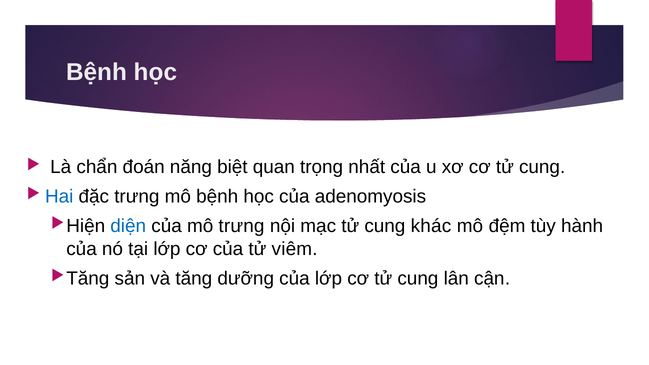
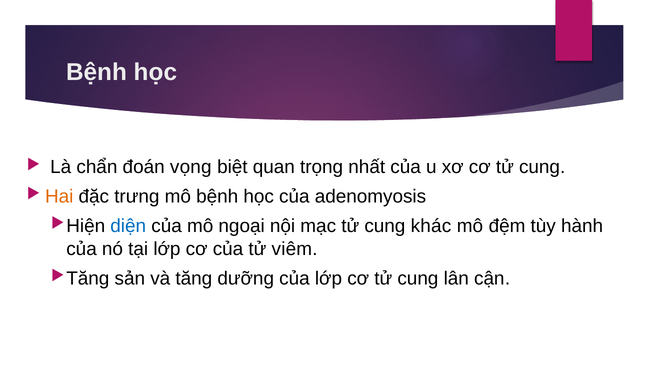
năng: năng -> vọng (191, 167)
Hai colour: blue -> orange (59, 197)
mô trưng: trưng -> ngoại (242, 226)
